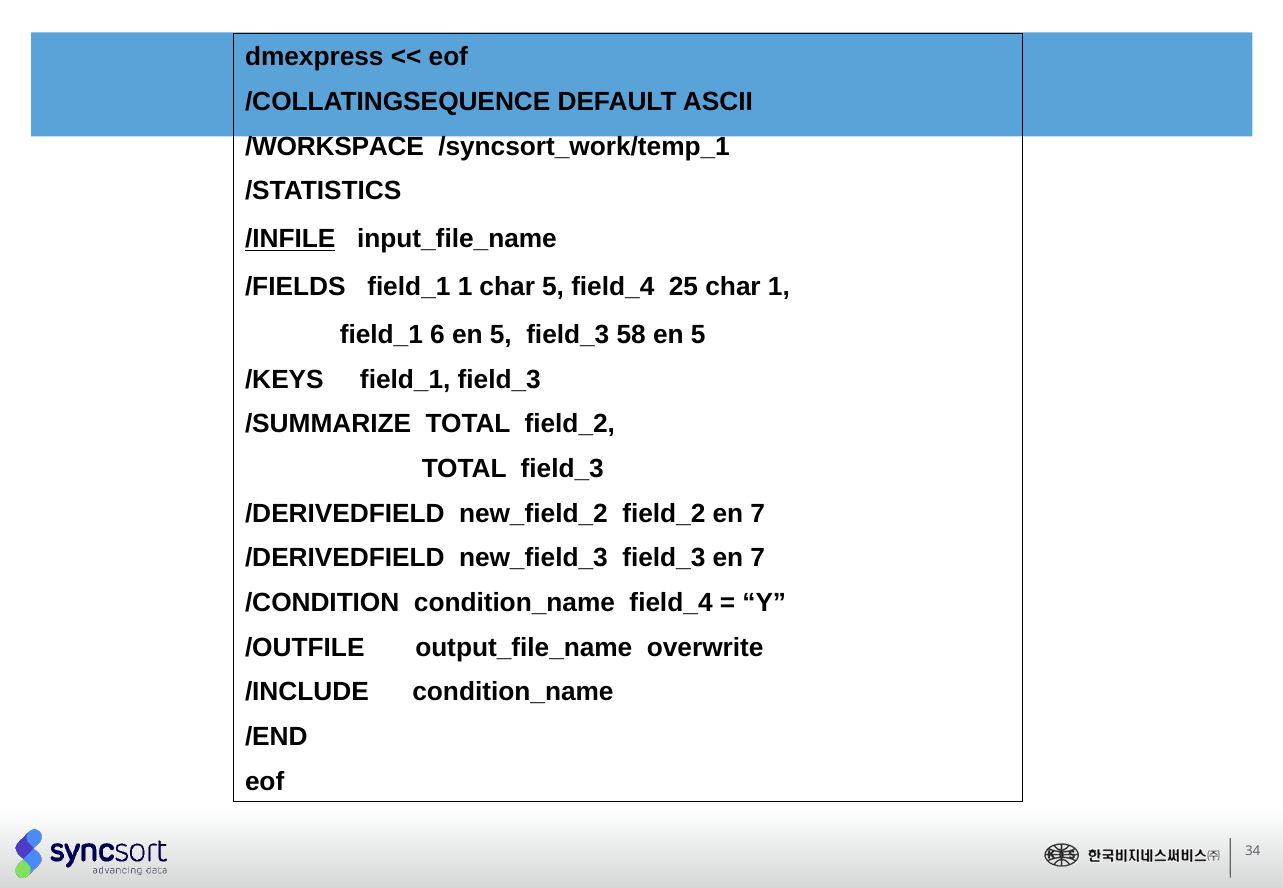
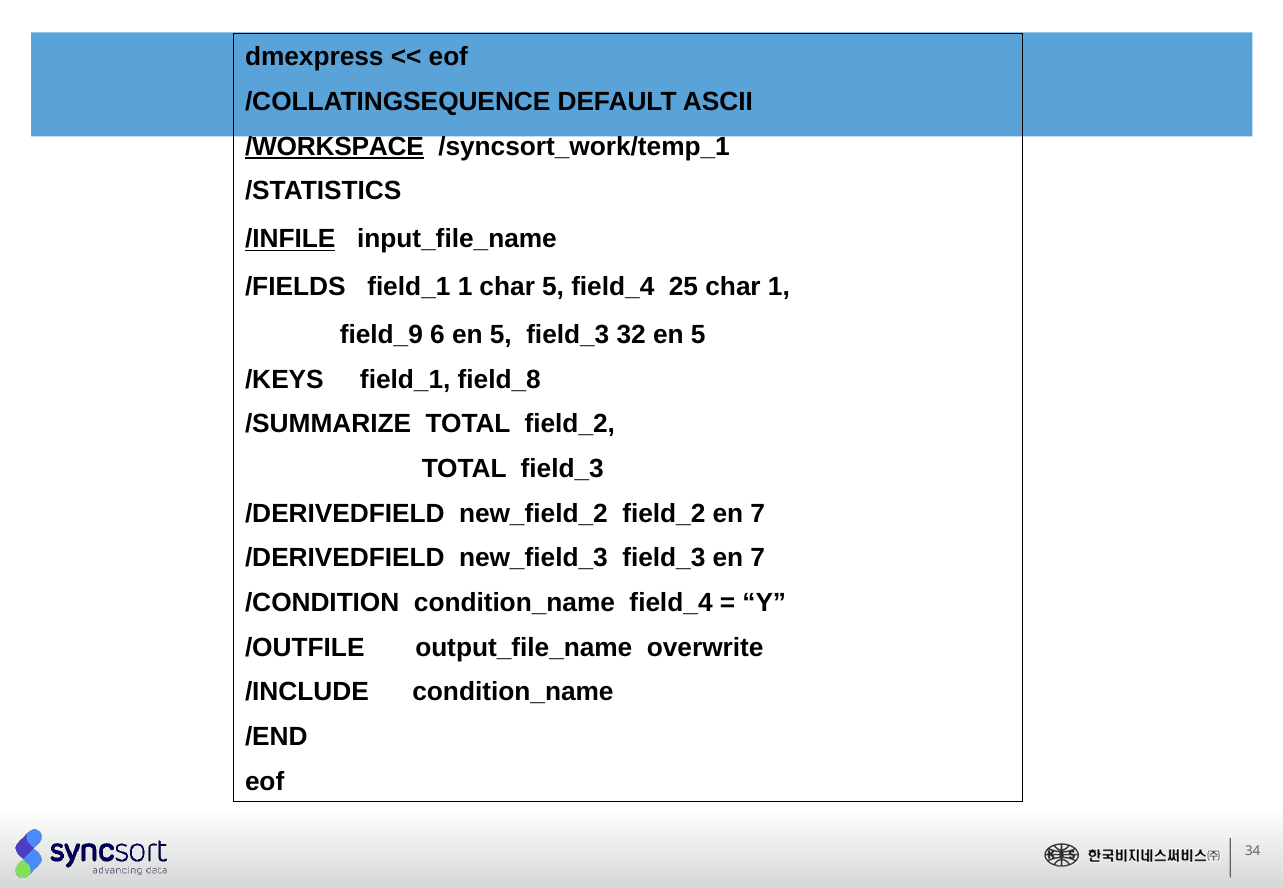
/WORKSPACE underline: none -> present (335, 146)
field_1: field_1 -> field_9 (381, 335)
58: 58 -> 32 (631, 335)
field_1 field_3: field_3 -> field_8 (499, 379)
